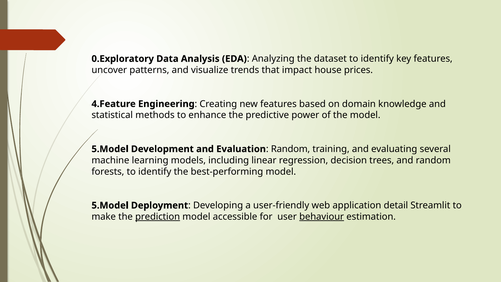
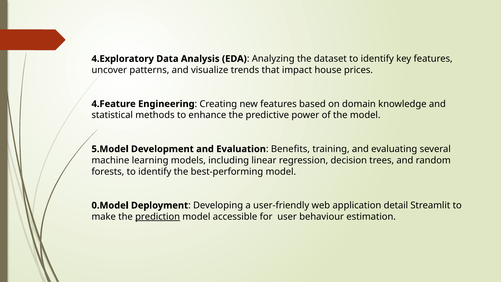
0.Exploratory: 0.Exploratory -> 4.Exploratory (123, 59)
Random: Random -> Benefits (290, 149)
5.Model: 5.Model -> 0.Model (110, 205)
behaviour underline: present -> none (322, 217)
